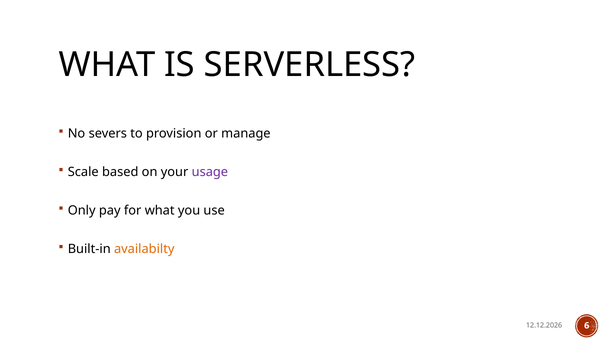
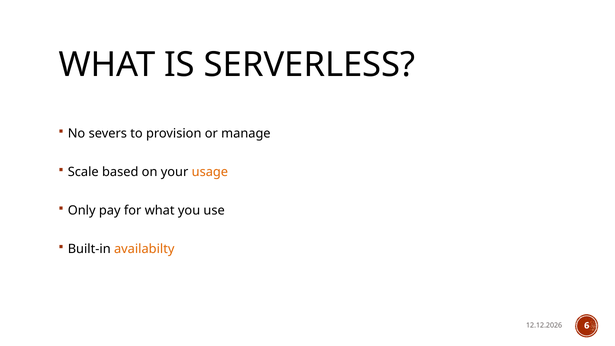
usage colour: purple -> orange (210, 172)
